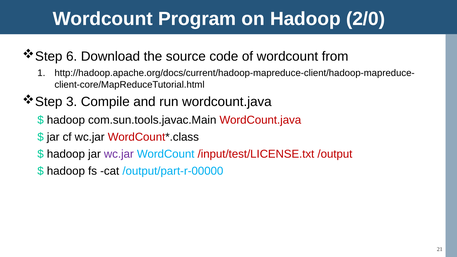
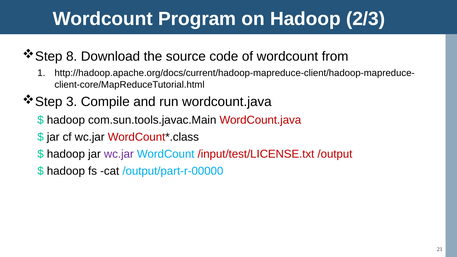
2/0: 2/0 -> 2/3 (366, 19)
6: 6 -> 8 (72, 56)
